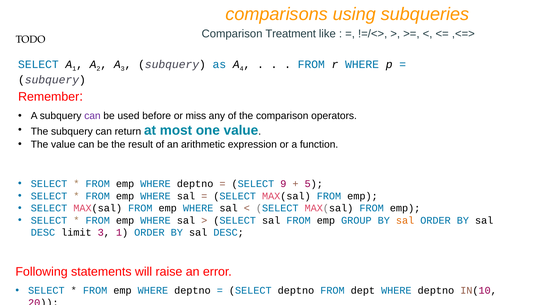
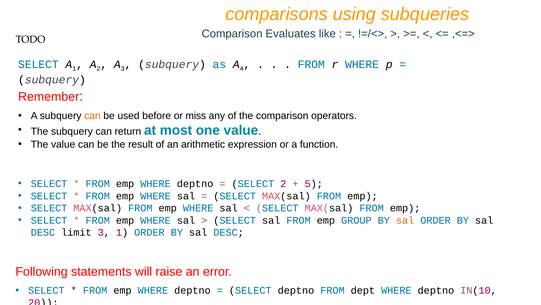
Treatment: Treatment -> Evaluates (291, 34)
can colour: purple -> orange (92, 116)
SELECT 9: 9 -> 2 (283, 183)
